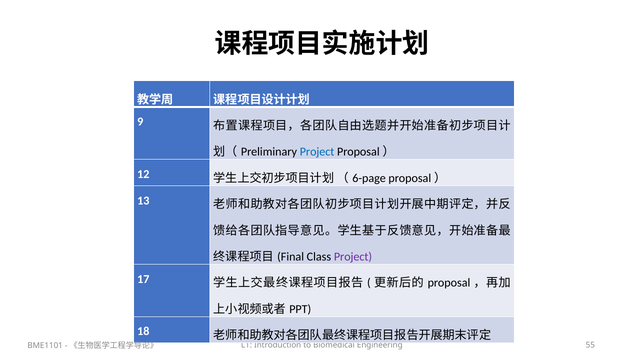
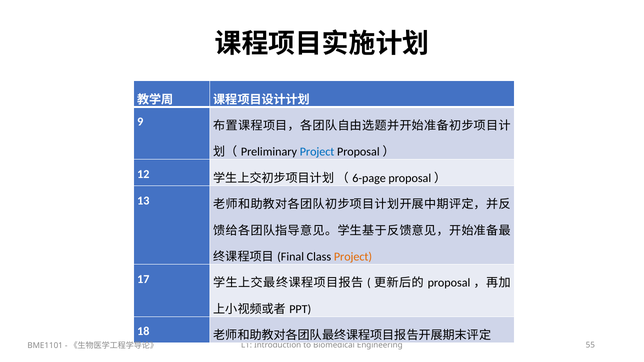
Project colour: purple -> orange (353, 257)
